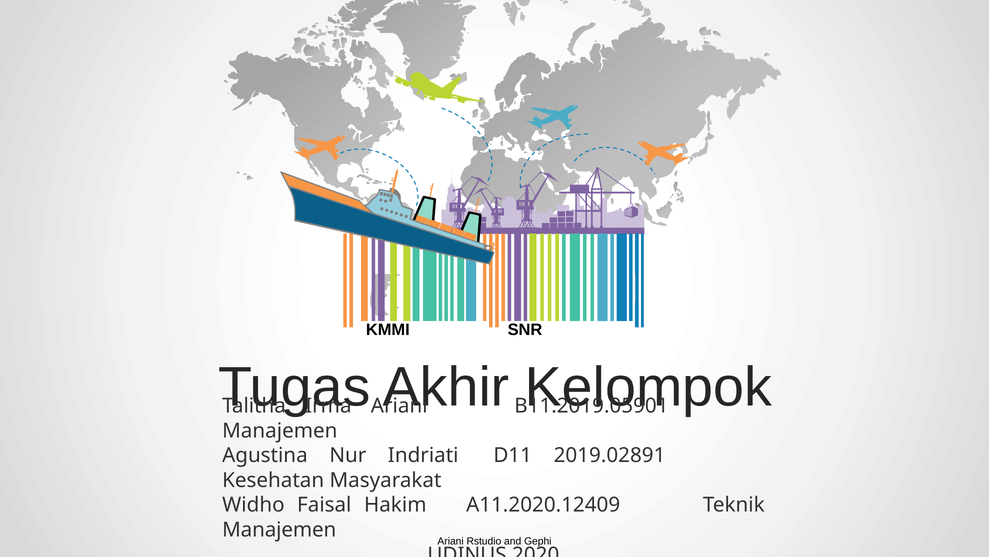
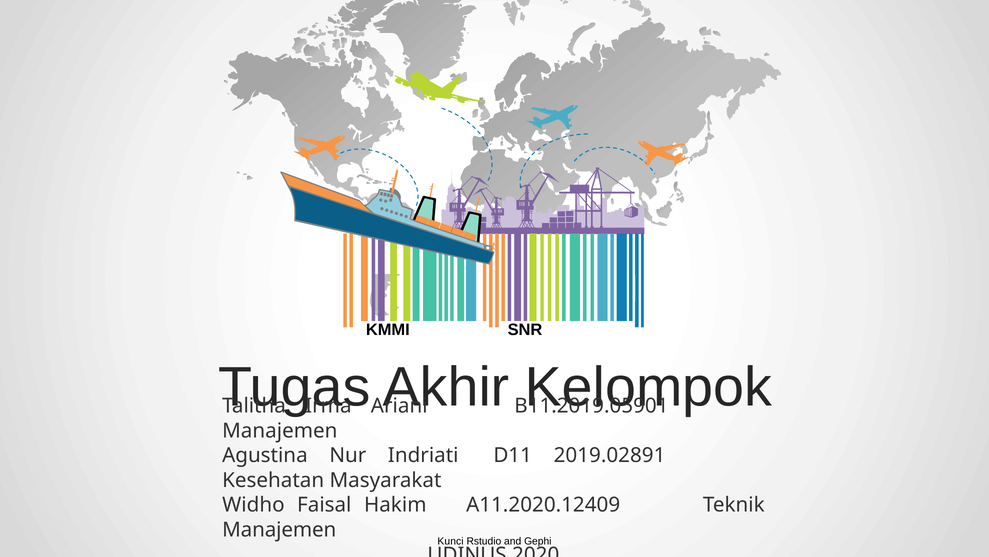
Ariani: Ariani -> Kunci (451, 541)
